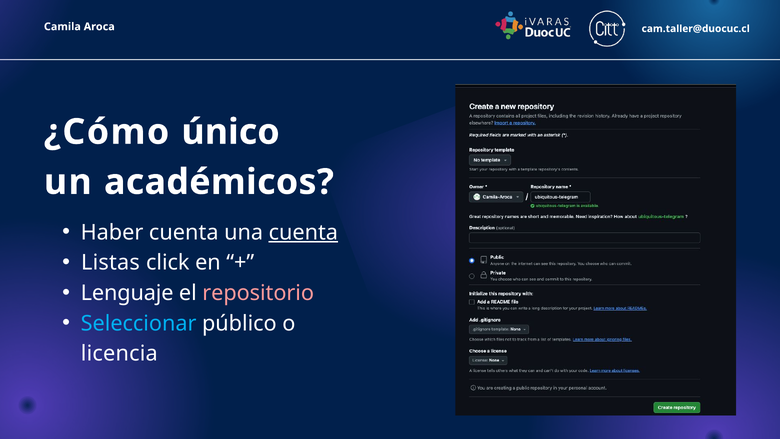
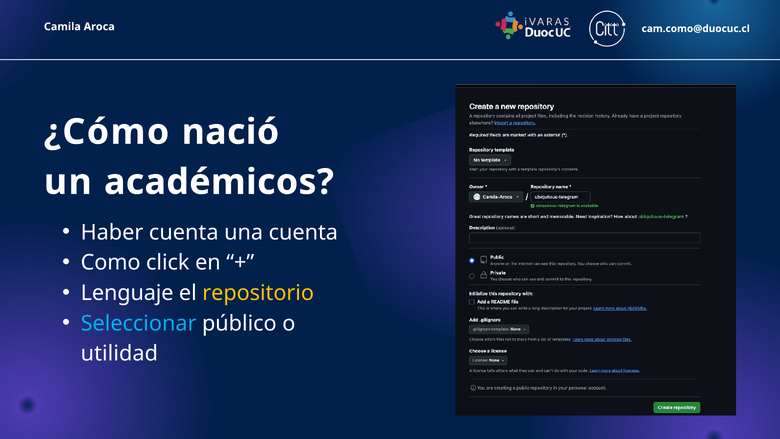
cam.taller@duocuc.cl: cam.taller@duocuc.cl -> cam.como@duocuc.cl (696, 29)
único: único -> nació (230, 132)
cuenta underline: present -> none (303, 232)
Listas: Listas -> Como (111, 263)
repositorio colour: pink -> yellow (258, 293)
licencia: licencia -> utilidad (119, 354)
